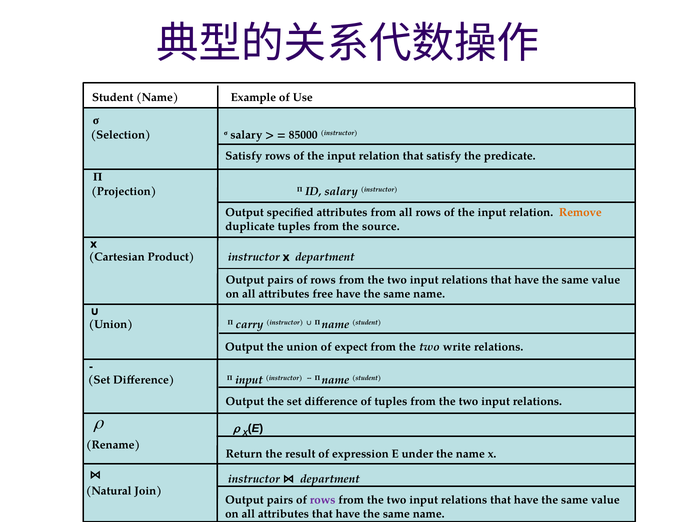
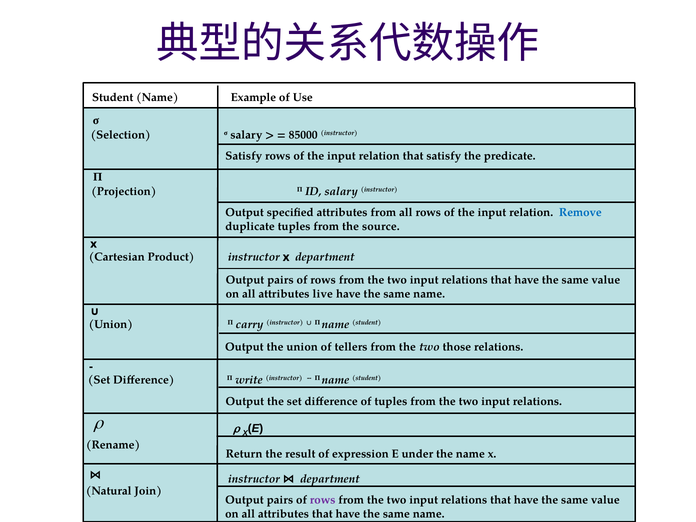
Remove colour: orange -> blue (580, 212)
free: free -> live (323, 294)
expect: expect -> tellers (351, 347)
write: write -> those (457, 347)
Π input: input -> write (249, 380)
